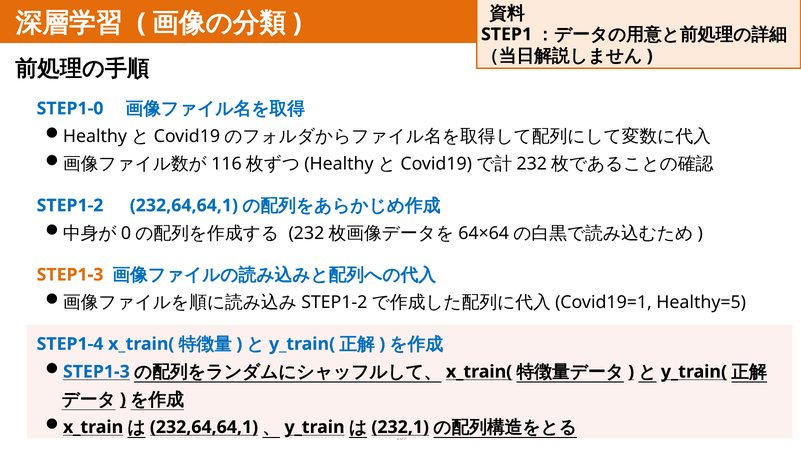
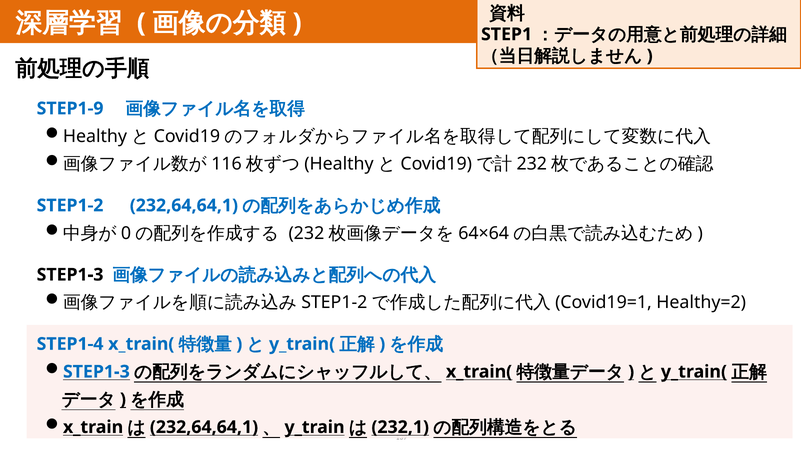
STEP1-0: STEP1-0 -> STEP1-9 (70, 109)
STEP1-3 colour: orange -> black (70, 275)
Healthy=5: Healthy=5 -> Healthy=2 (701, 303)
